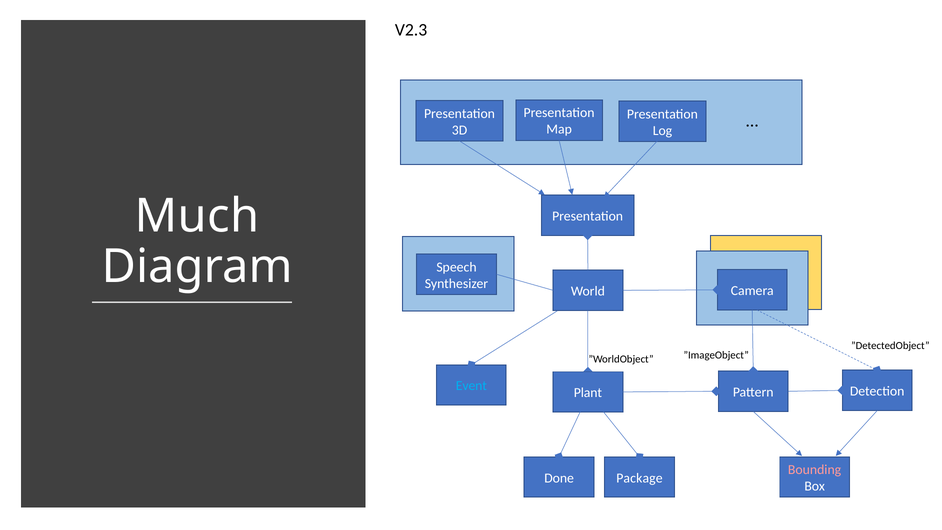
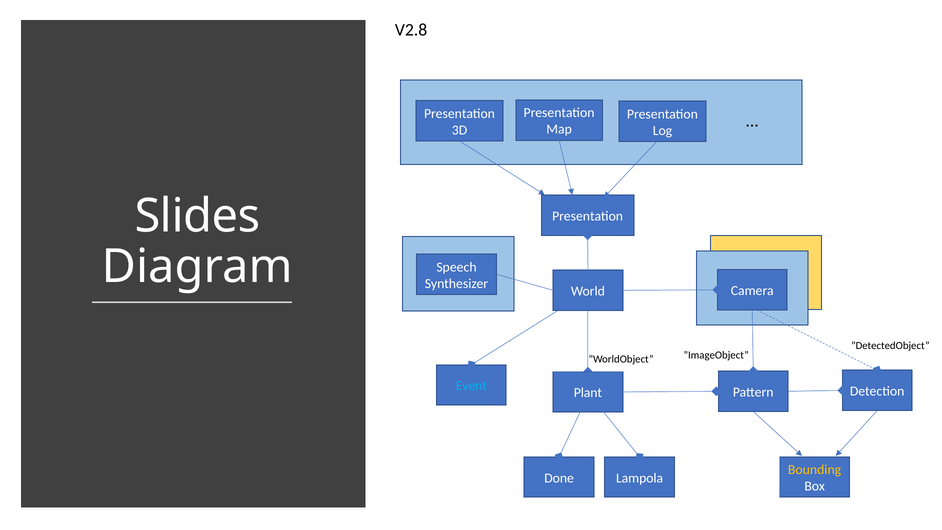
V2.3: V2.3 -> V2.8 (411, 30)
Much: Much -> Slides (197, 216)
Bounding colour: pink -> yellow (815, 470)
Package: Package -> Lampola (640, 478)
